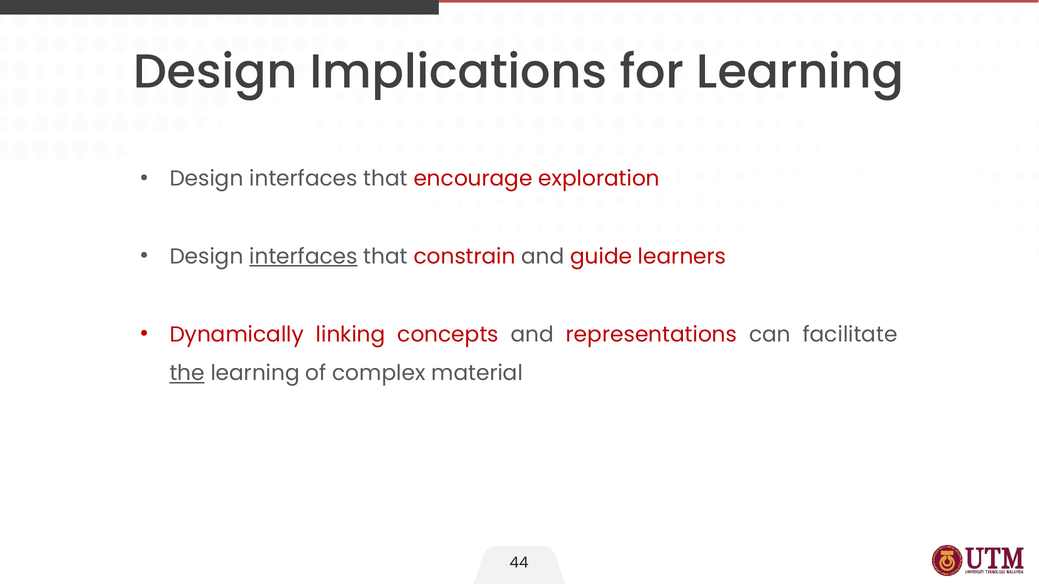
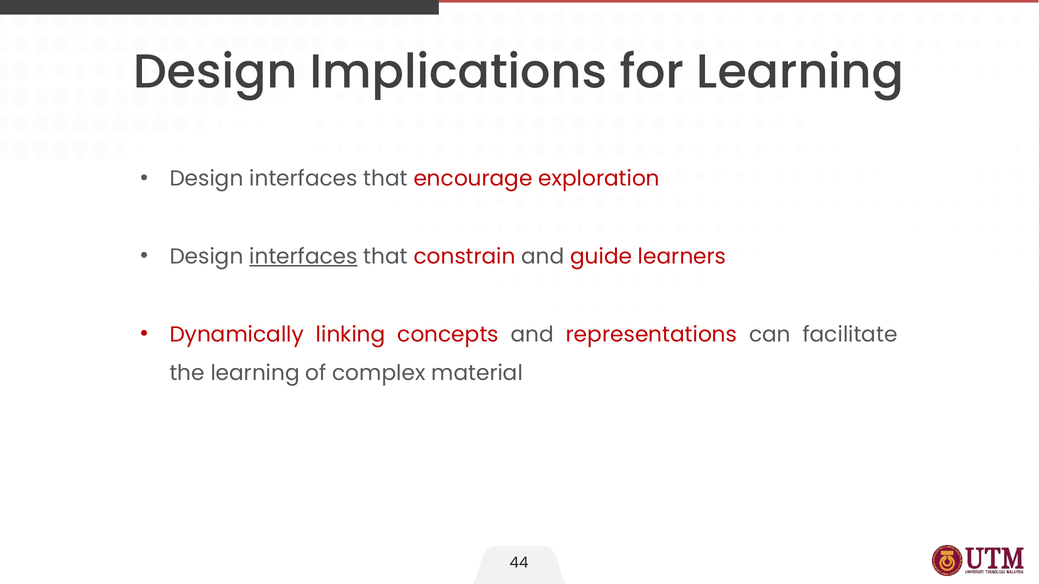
the underline: present -> none (187, 374)
